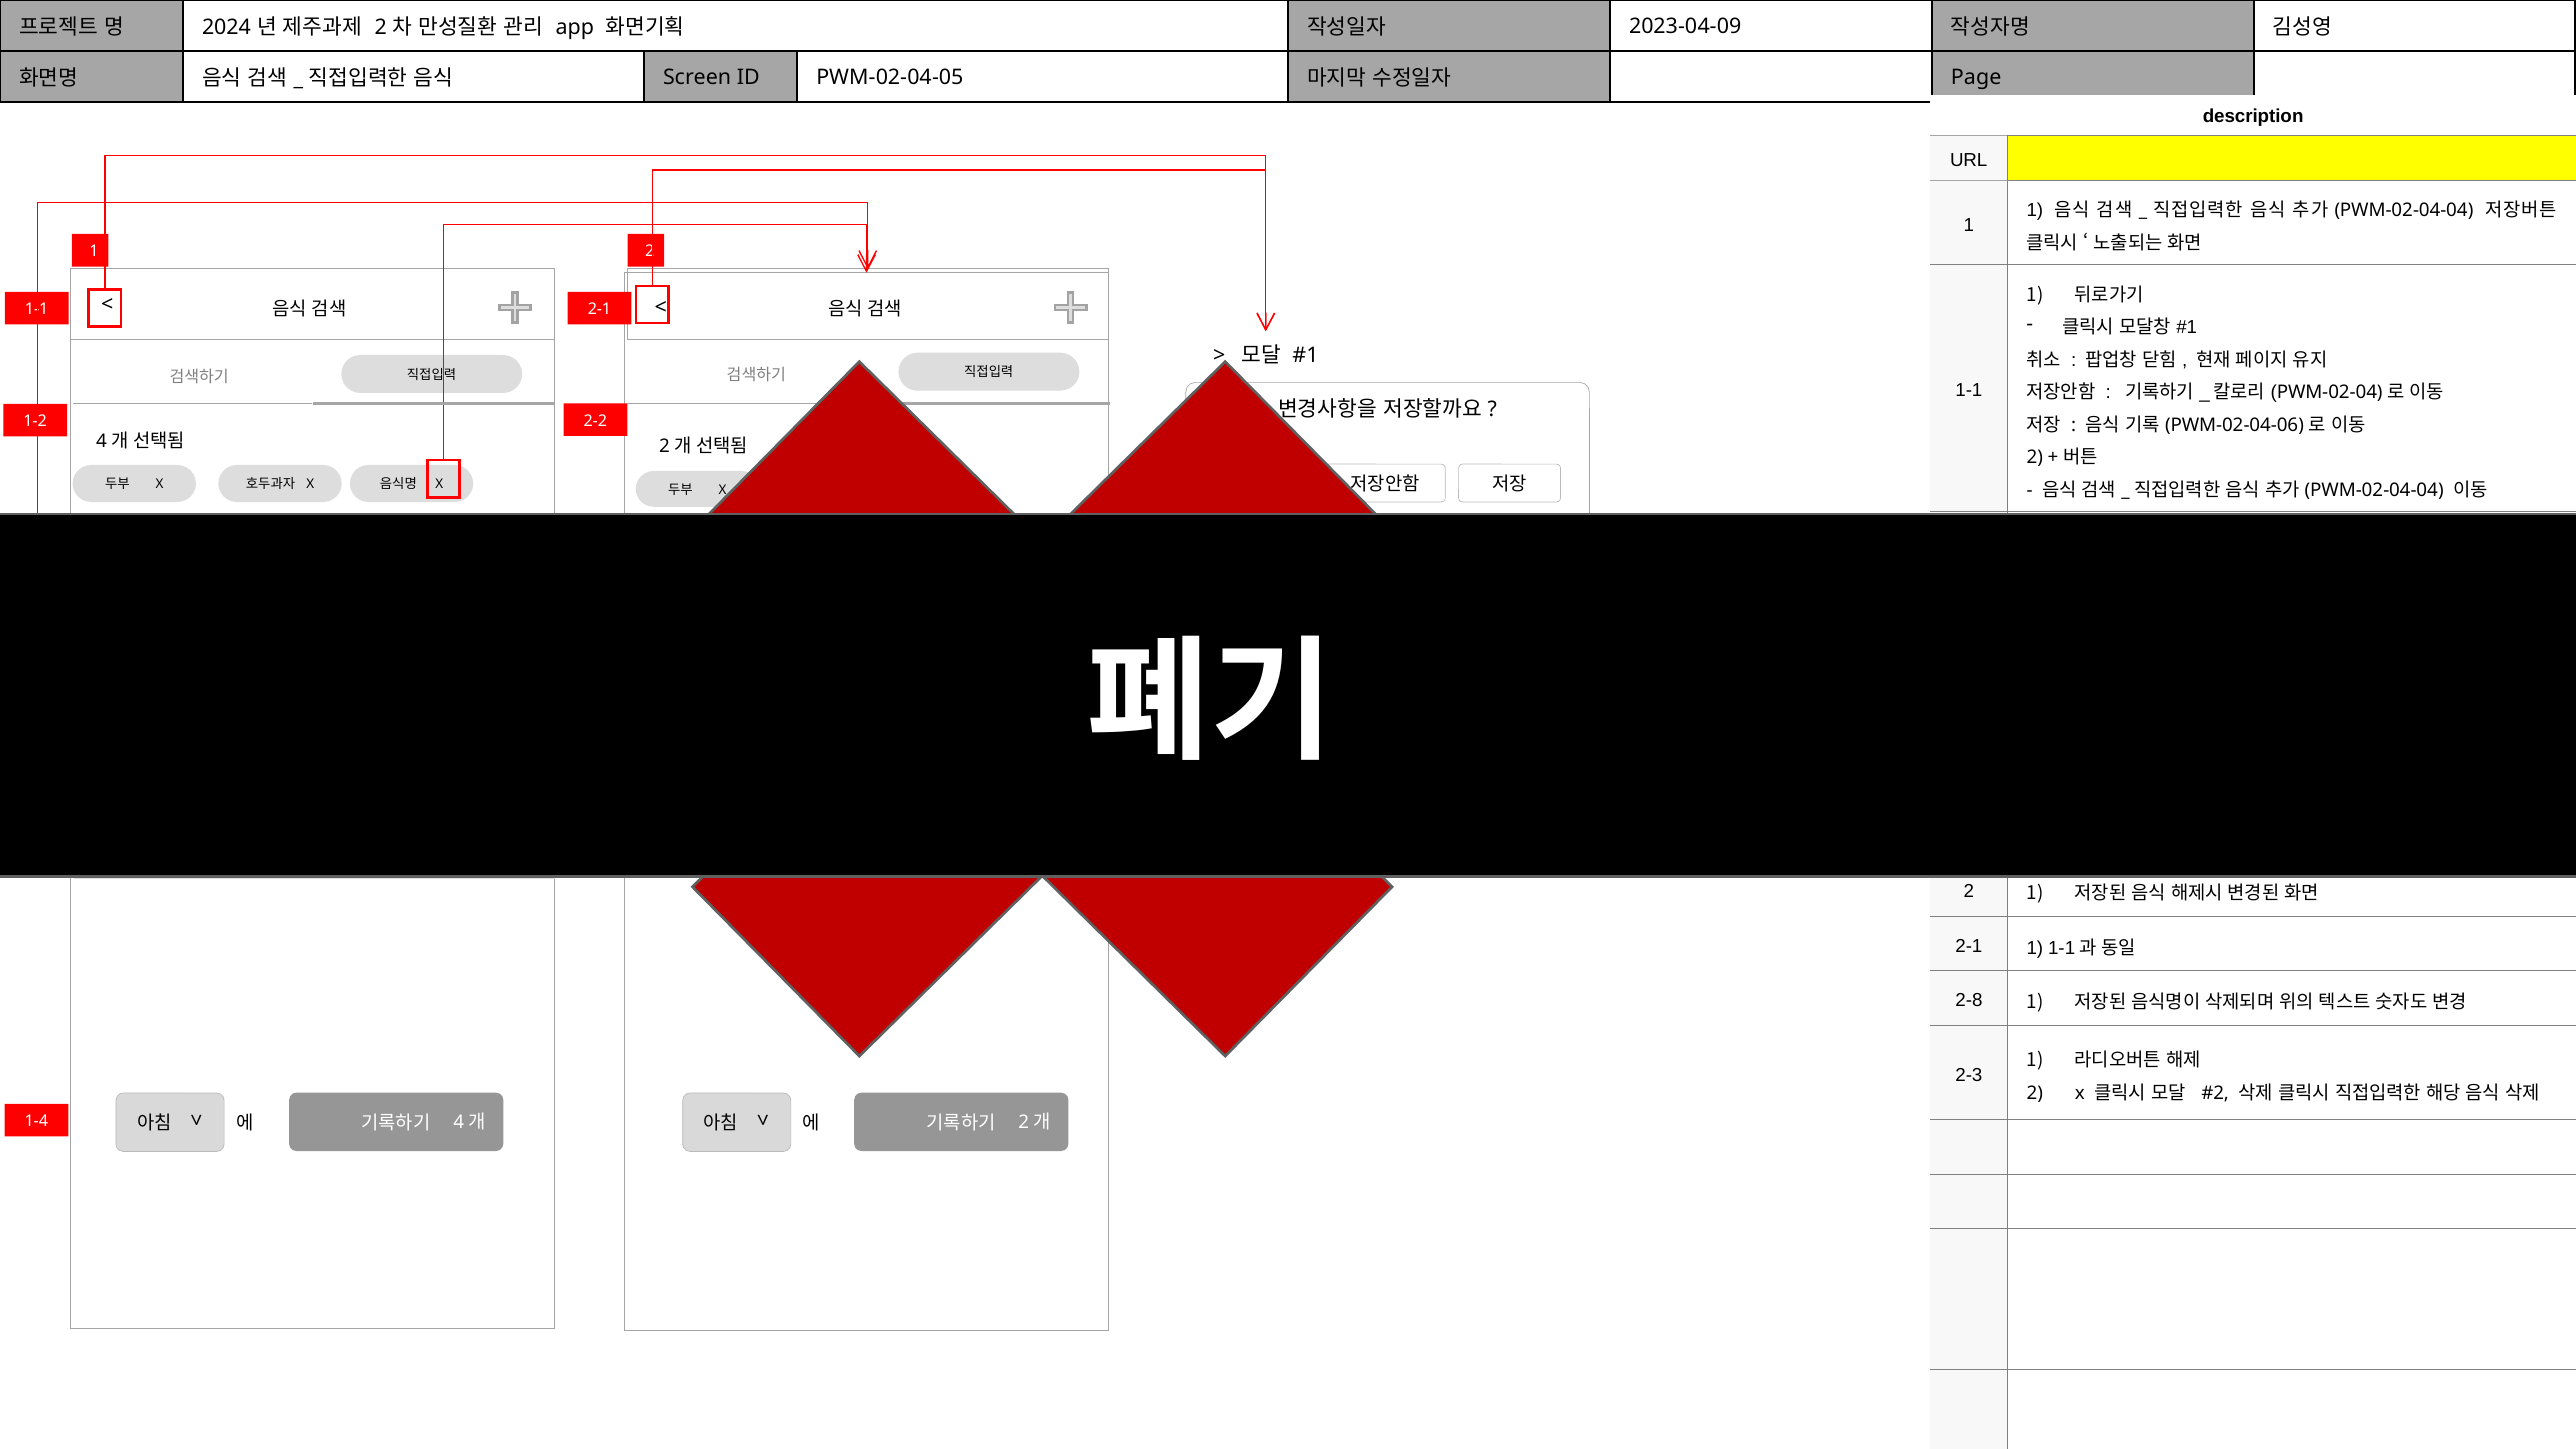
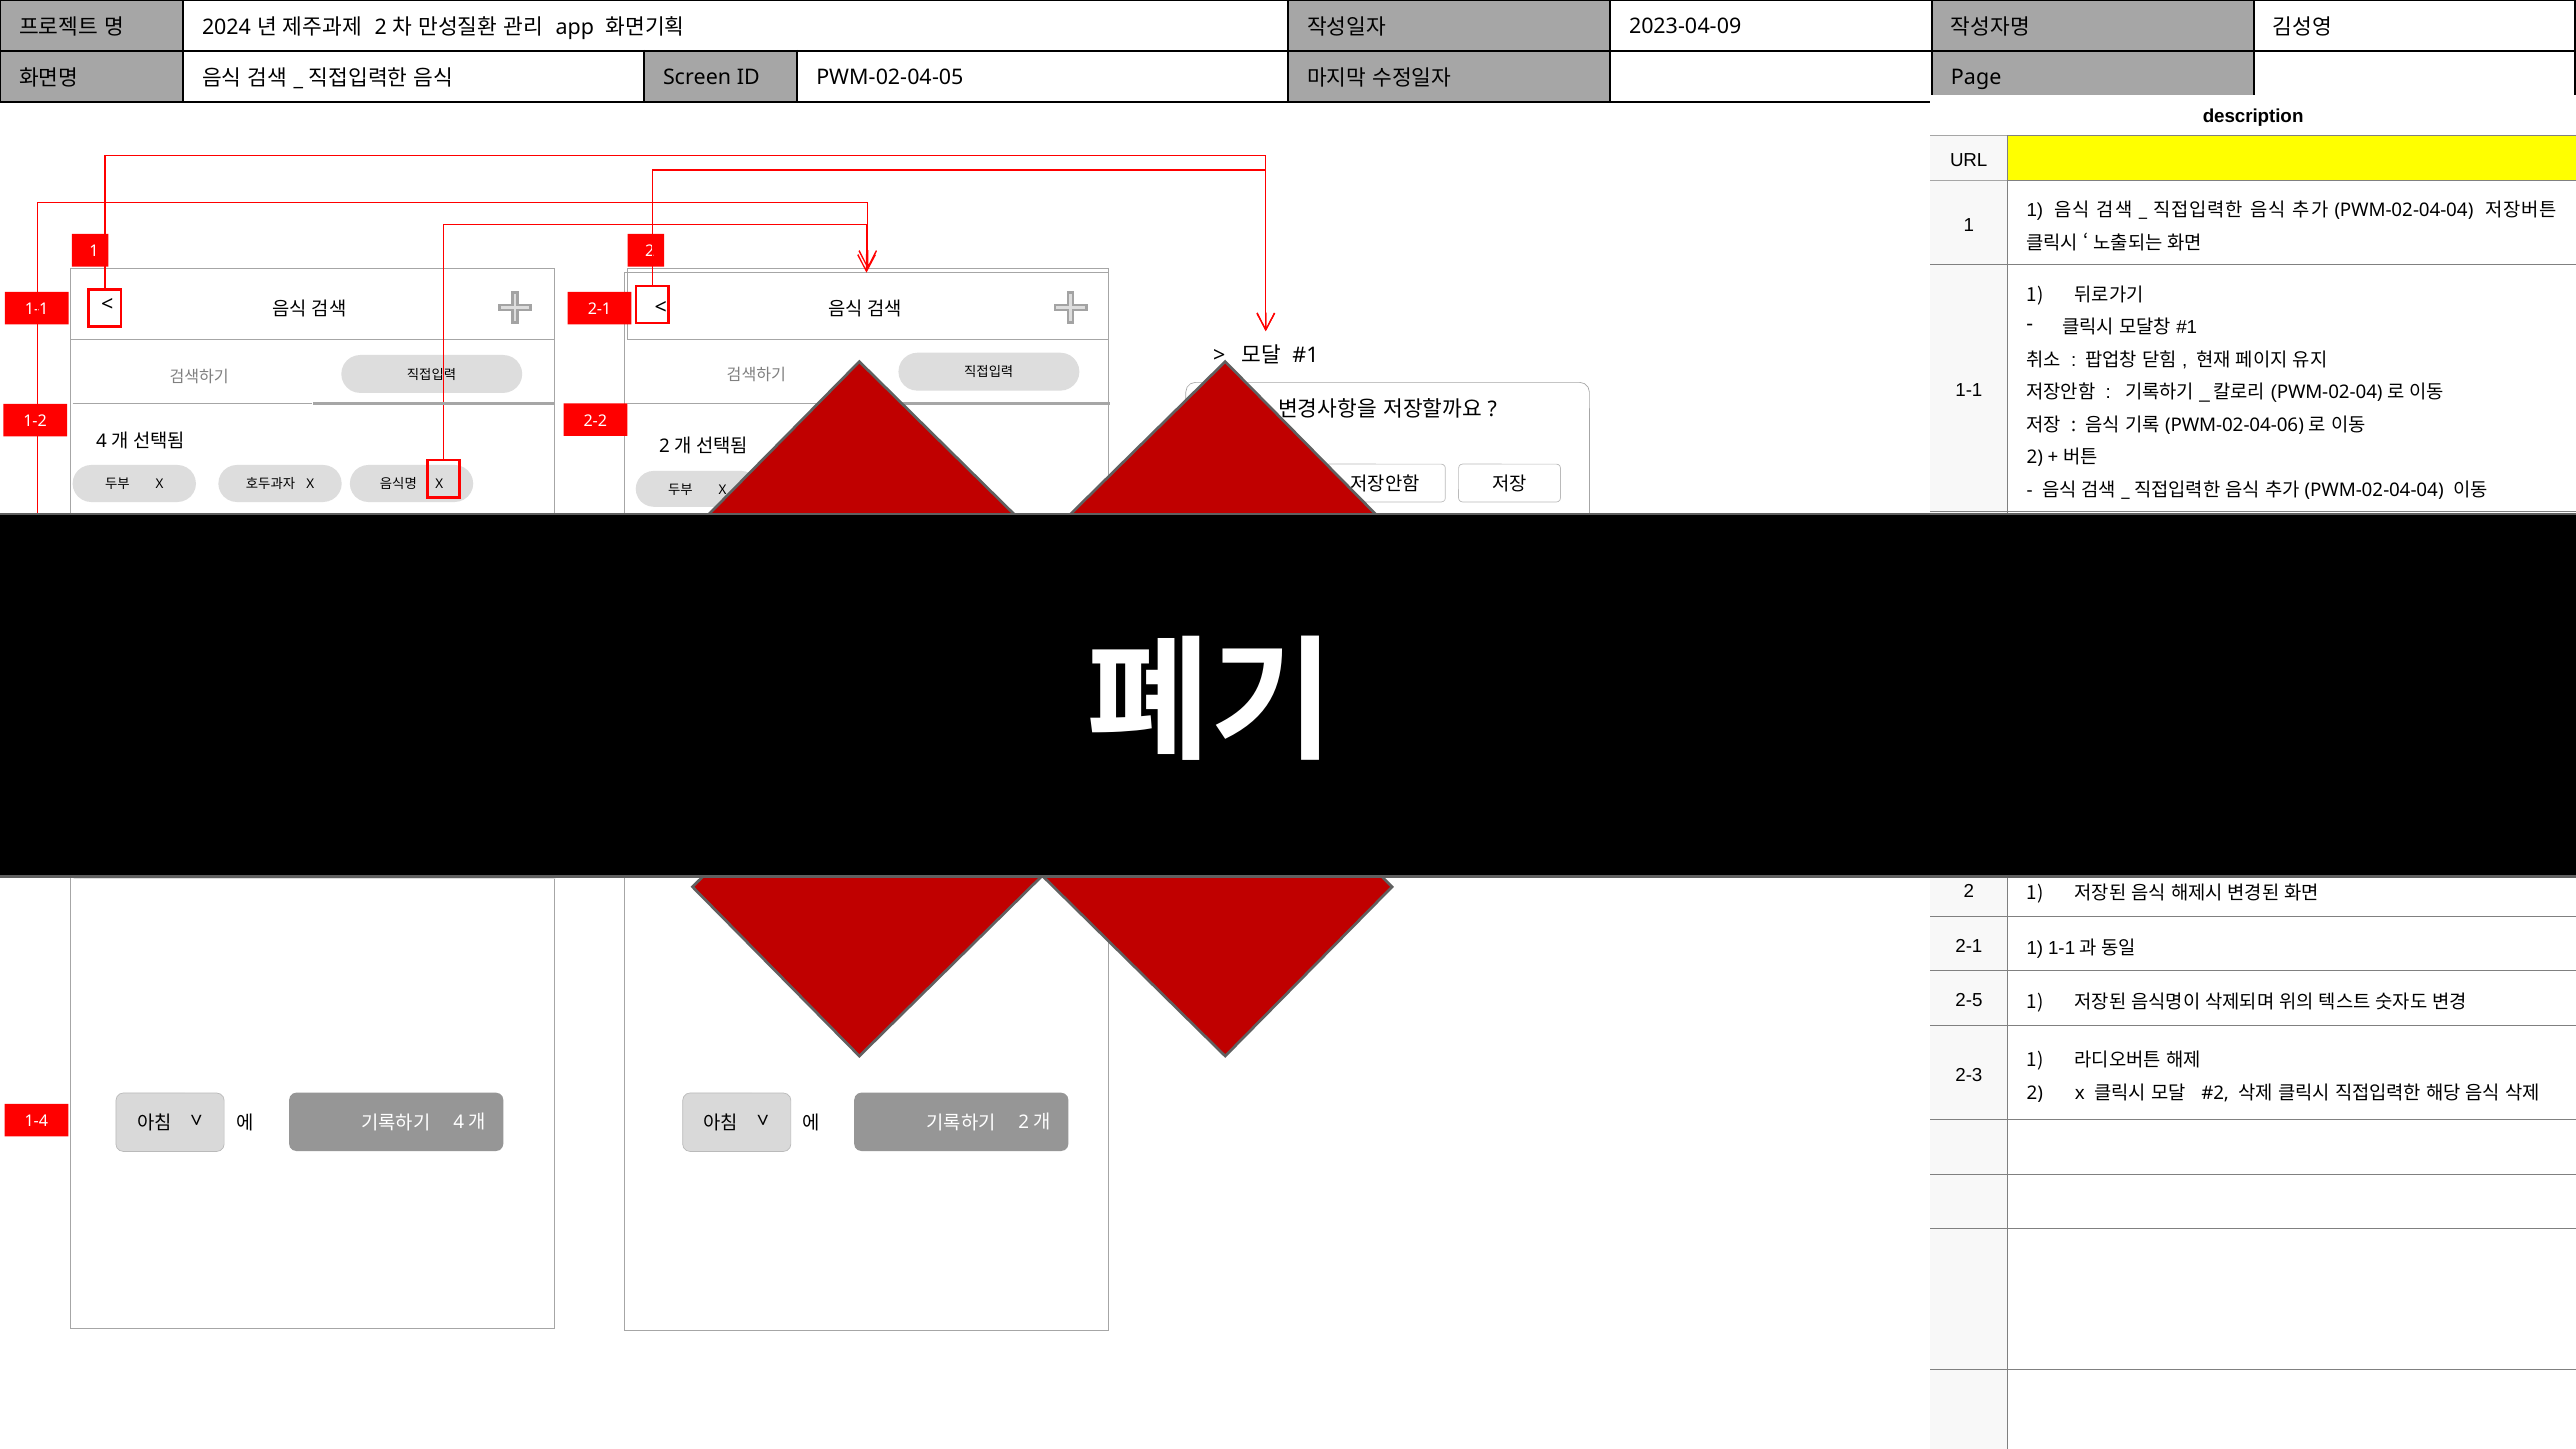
2-8: 2-8 -> 2-5 (1969, 1000)
